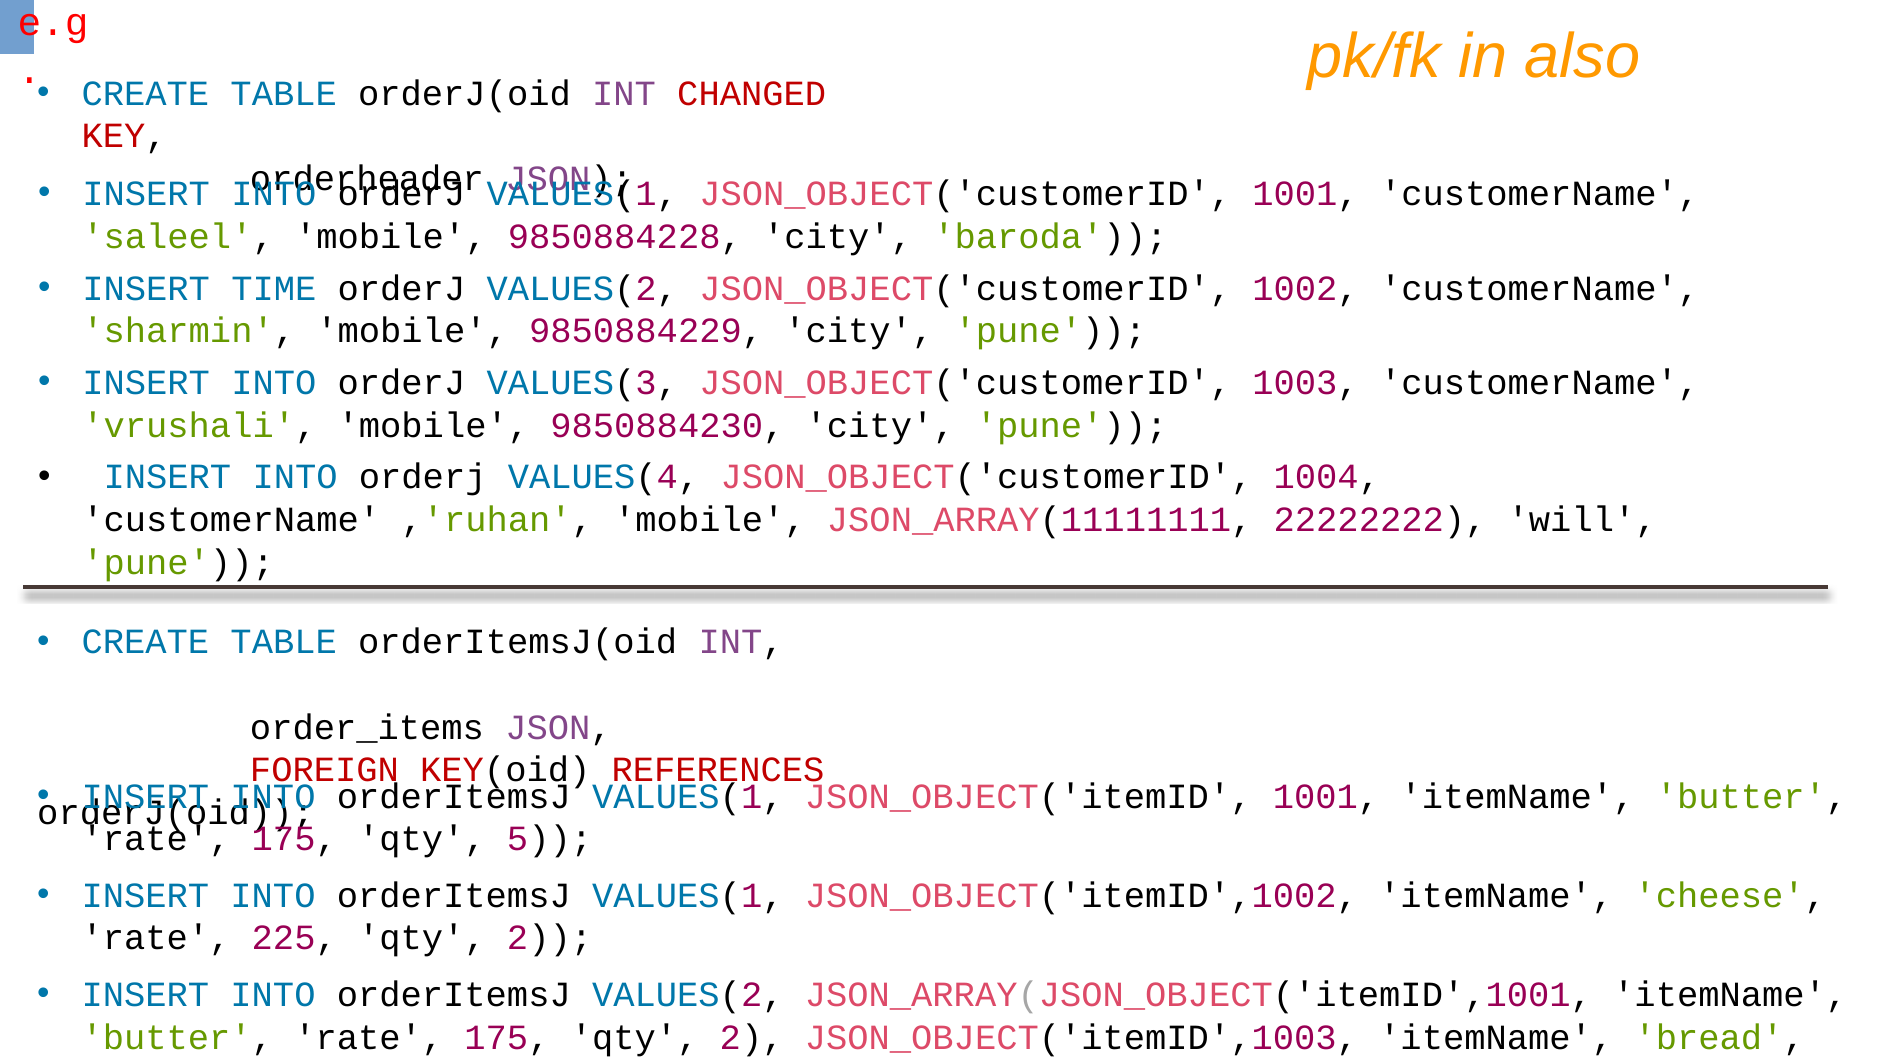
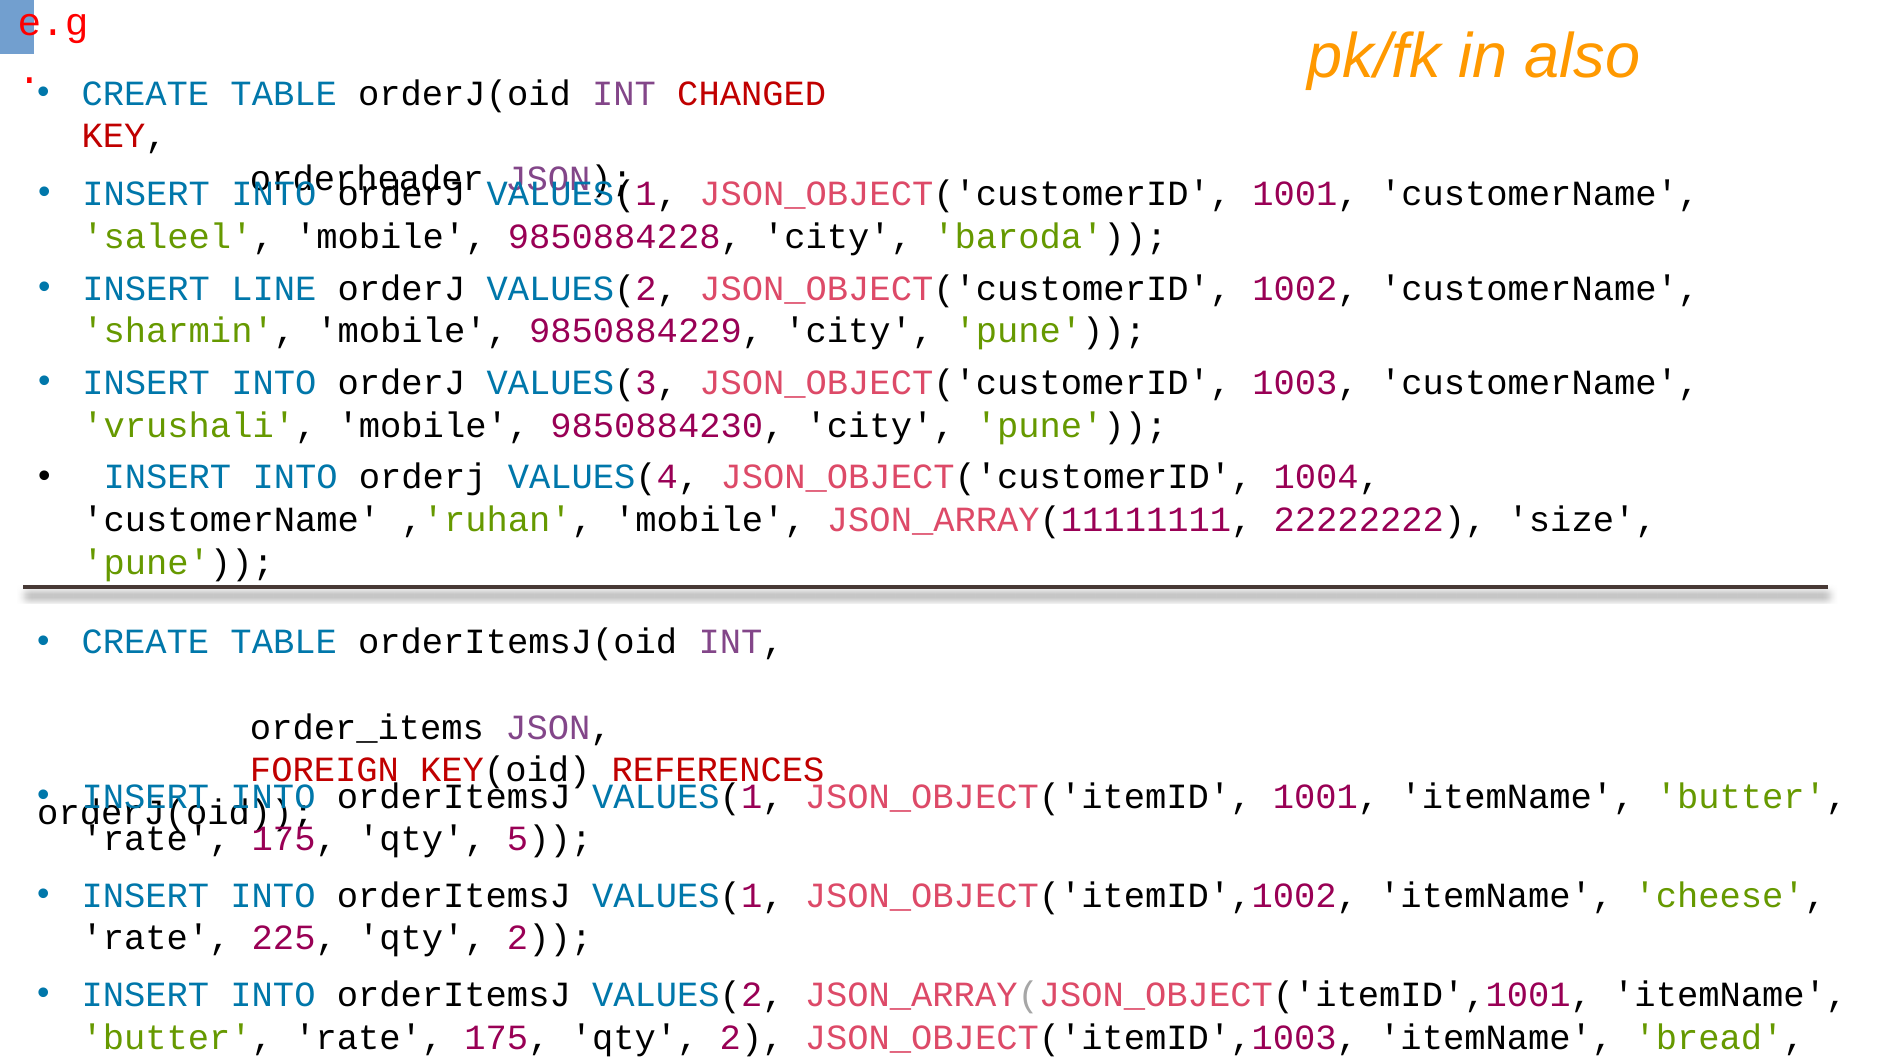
TIME: TIME -> LINE (274, 289)
will: will -> size (1582, 520)
